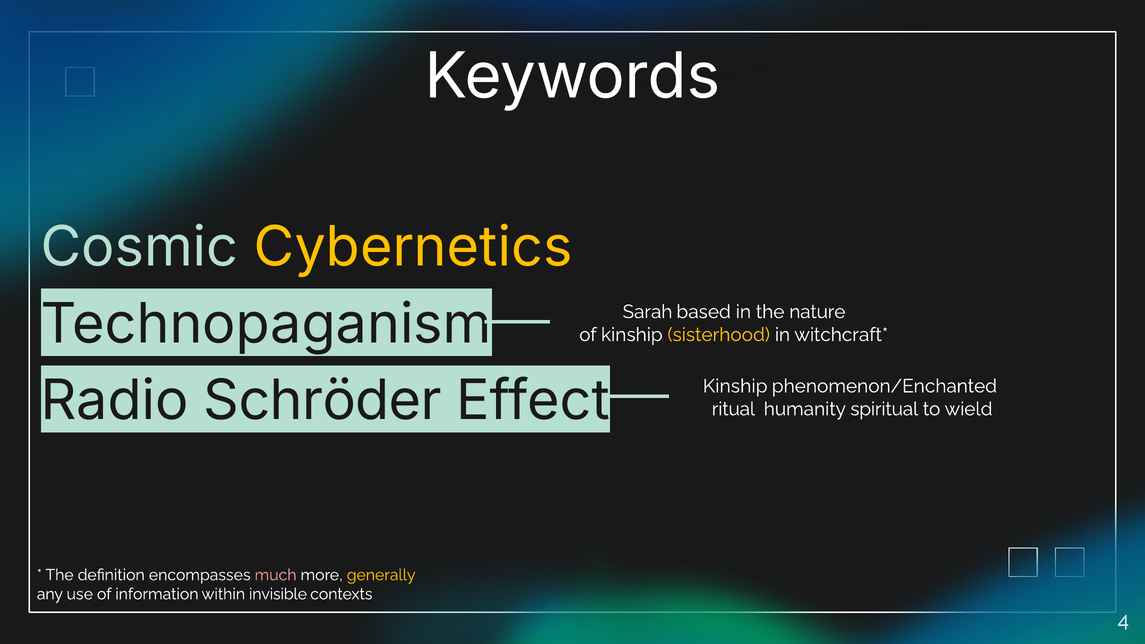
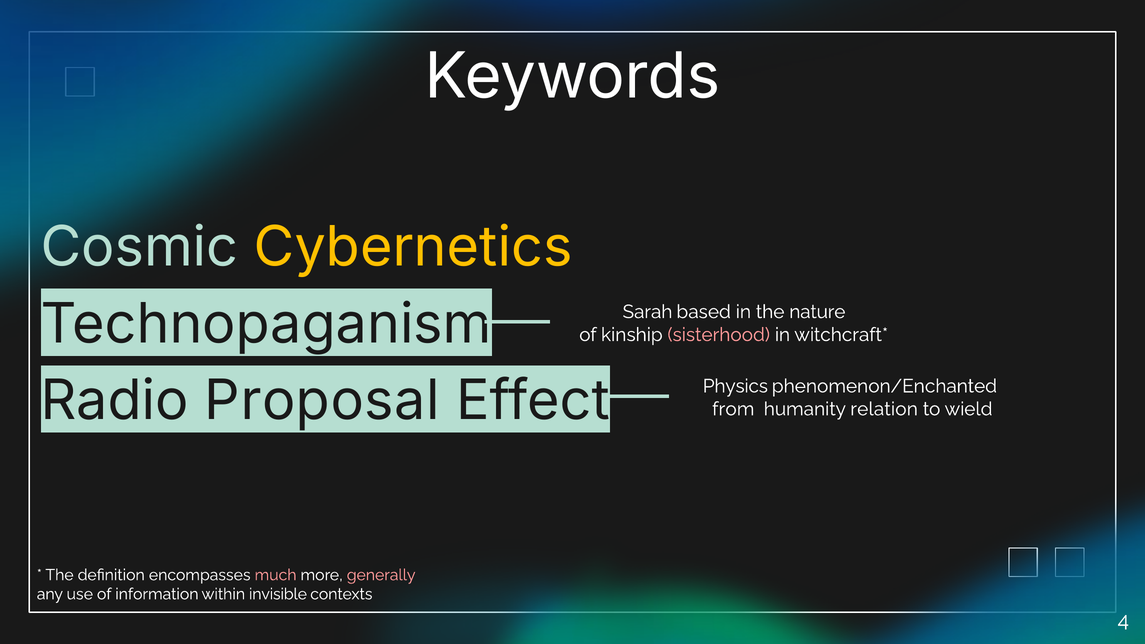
sisterhood colour: yellow -> pink (719, 335)
Kinship: Kinship -> Physics (735, 386)
Schröder: Schröder -> Proposal (322, 401)
ritual: ritual -> from (733, 409)
spiritual: spiritual -> relation (884, 409)
generally colour: yellow -> pink (381, 575)
